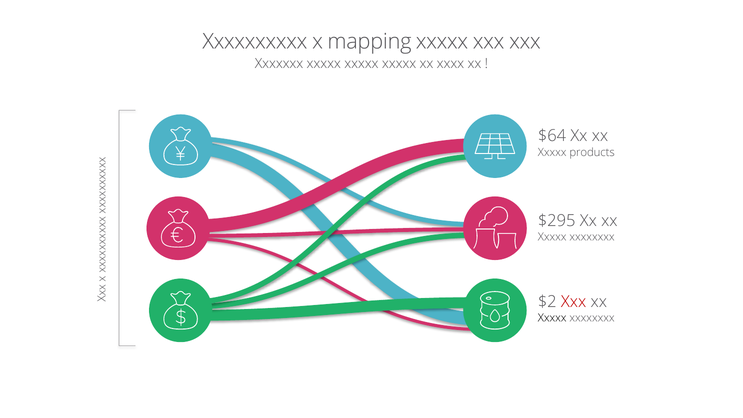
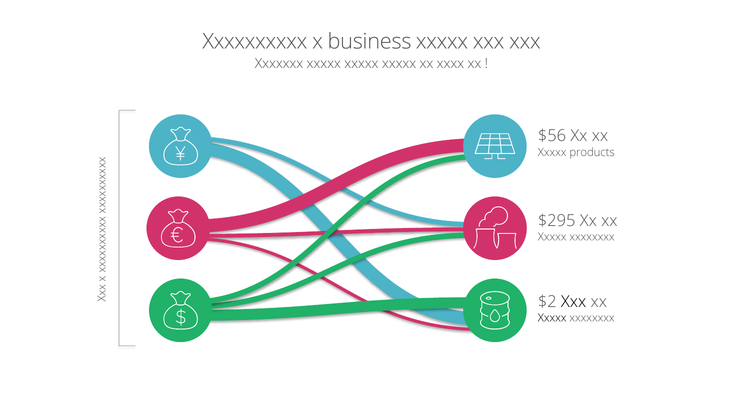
mapping: mapping -> business (369, 42)
$64: $64 -> $56 (552, 136)
Xxx colour: red -> black (574, 302)
